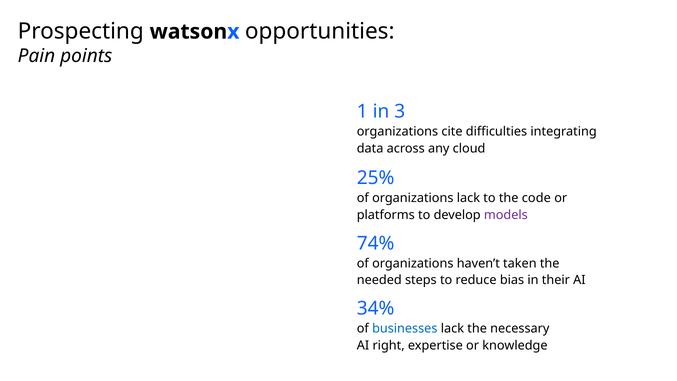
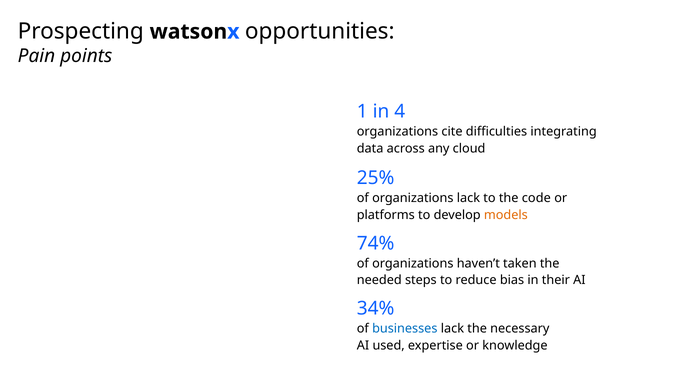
3: 3 -> 4 (400, 111)
models colour: purple -> orange (506, 215)
right: right -> used (389, 345)
